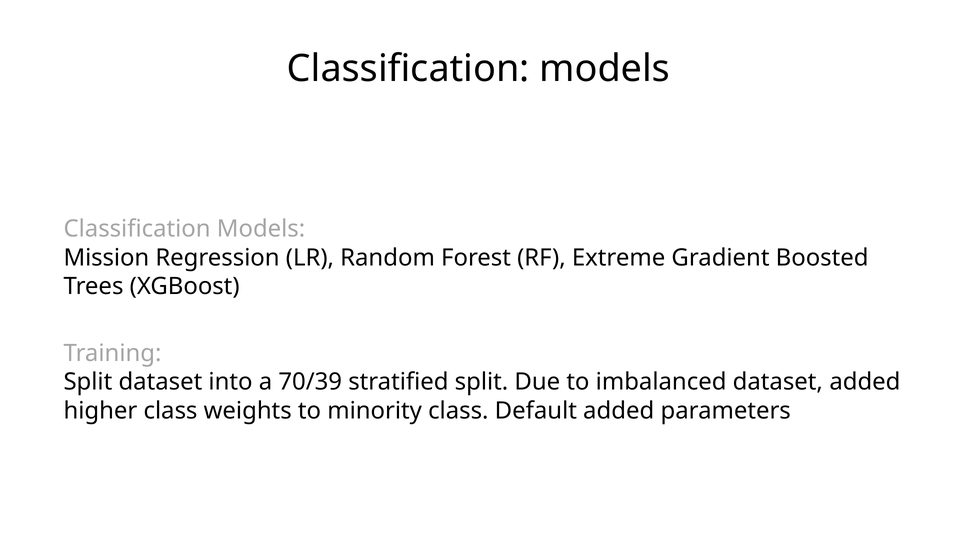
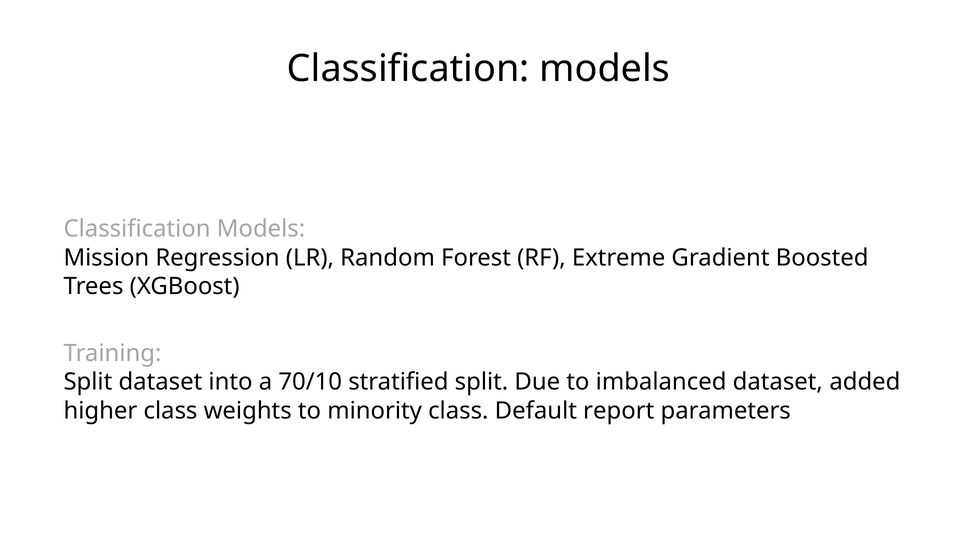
70/39: 70/39 -> 70/10 (310, 382)
Default added: added -> report (619, 411)
